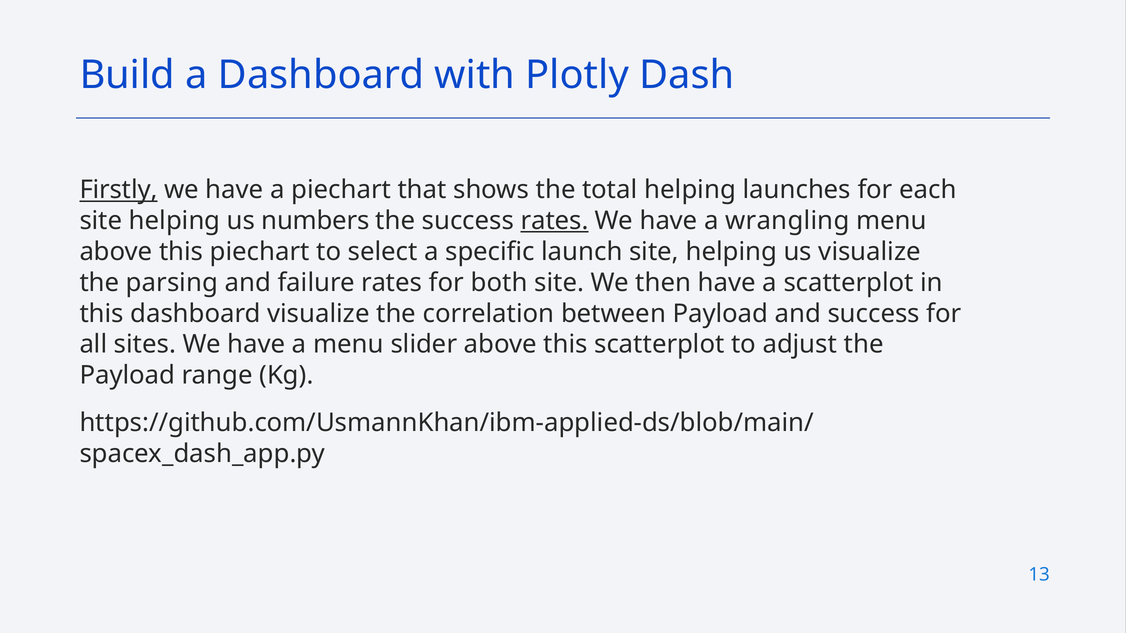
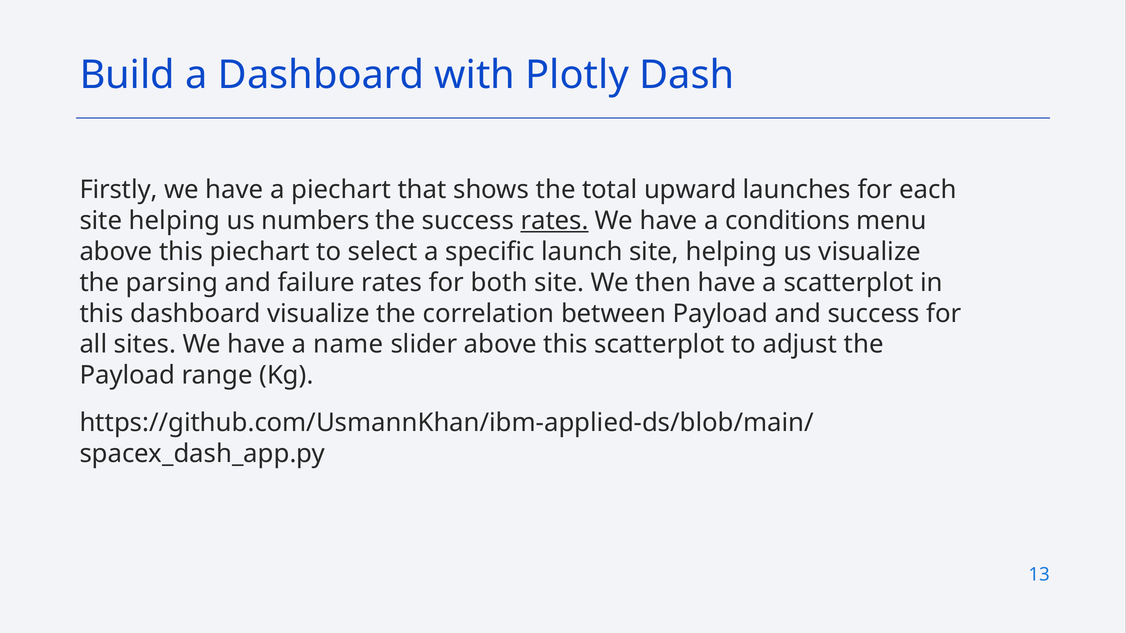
Firstly underline: present -> none (119, 190)
total helping: helping -> upward (690, 190)
wrangling: wrangling -> conditions (788, 221)
a menu: menu -> name (348, 345)
